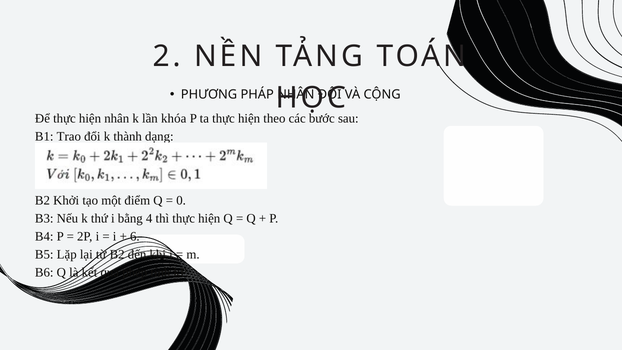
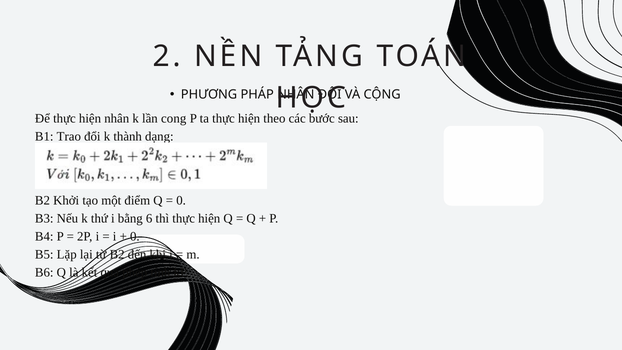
khóa: khóa -> cong (174, 118)
4: 4 -> 6 (149, 218)
6: 6 -> 0 (135, 236)
